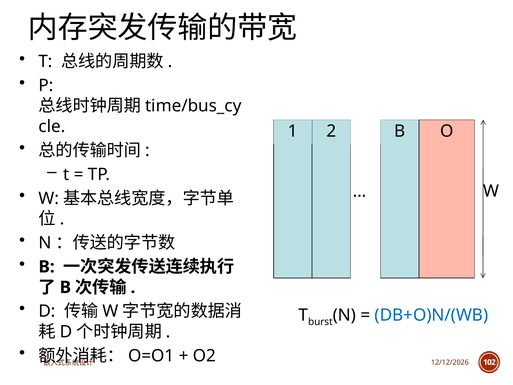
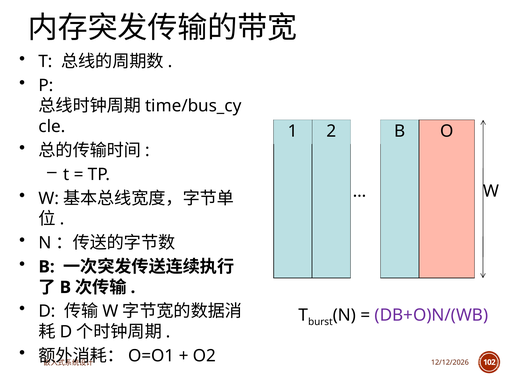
DB+O)N/(WB colour: blue -> purple (431, 315)
